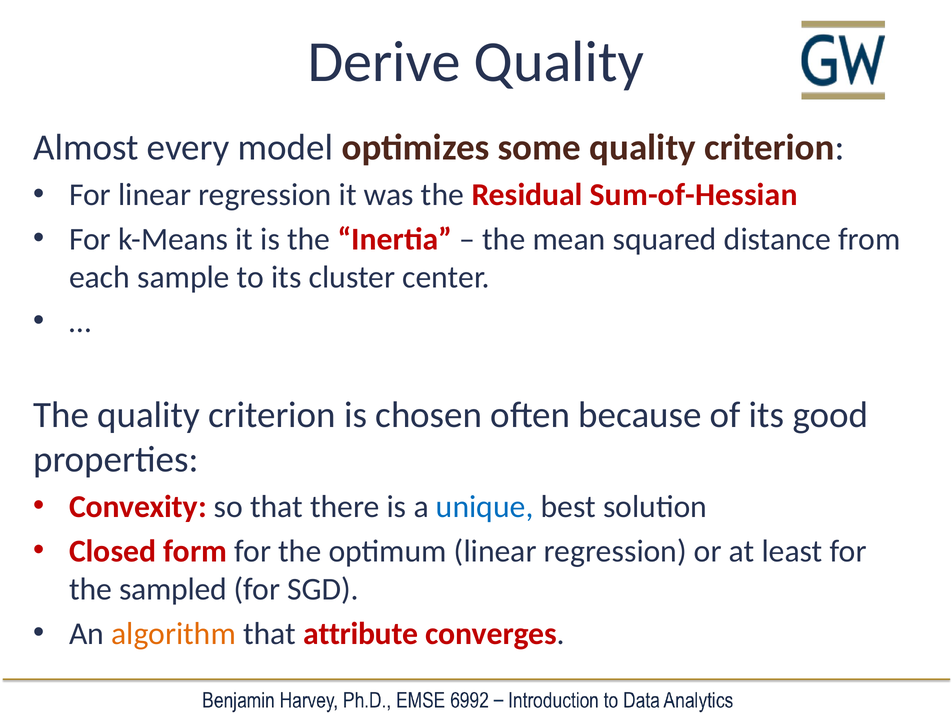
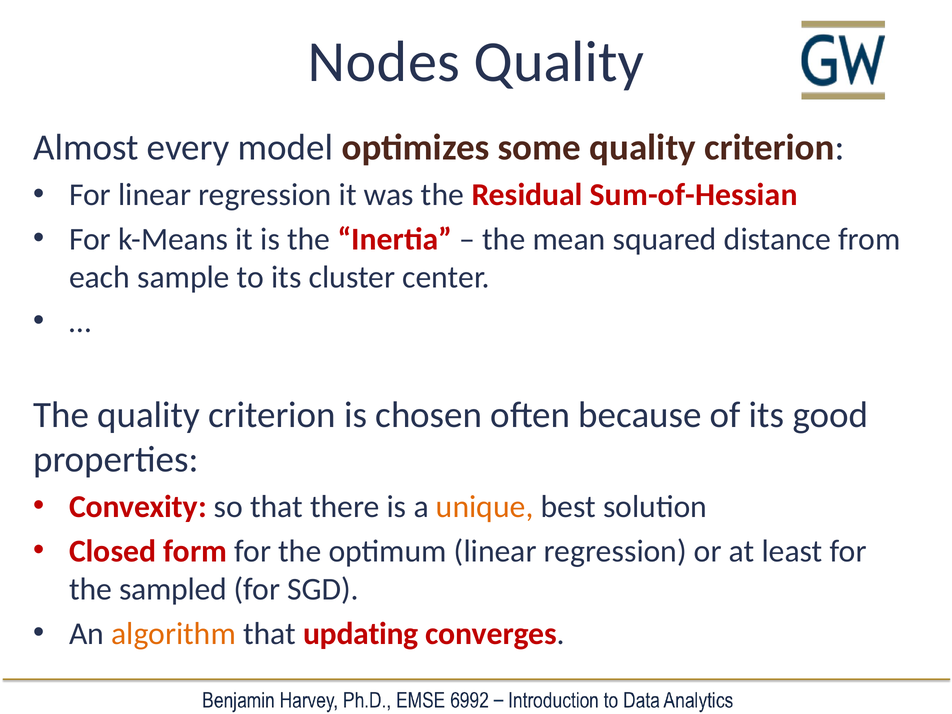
Derive: Derive -> Nodes (384, 62)
unique colour: blue -> orange (485, 507)
attribute: attribute -> updating (361, 634)
